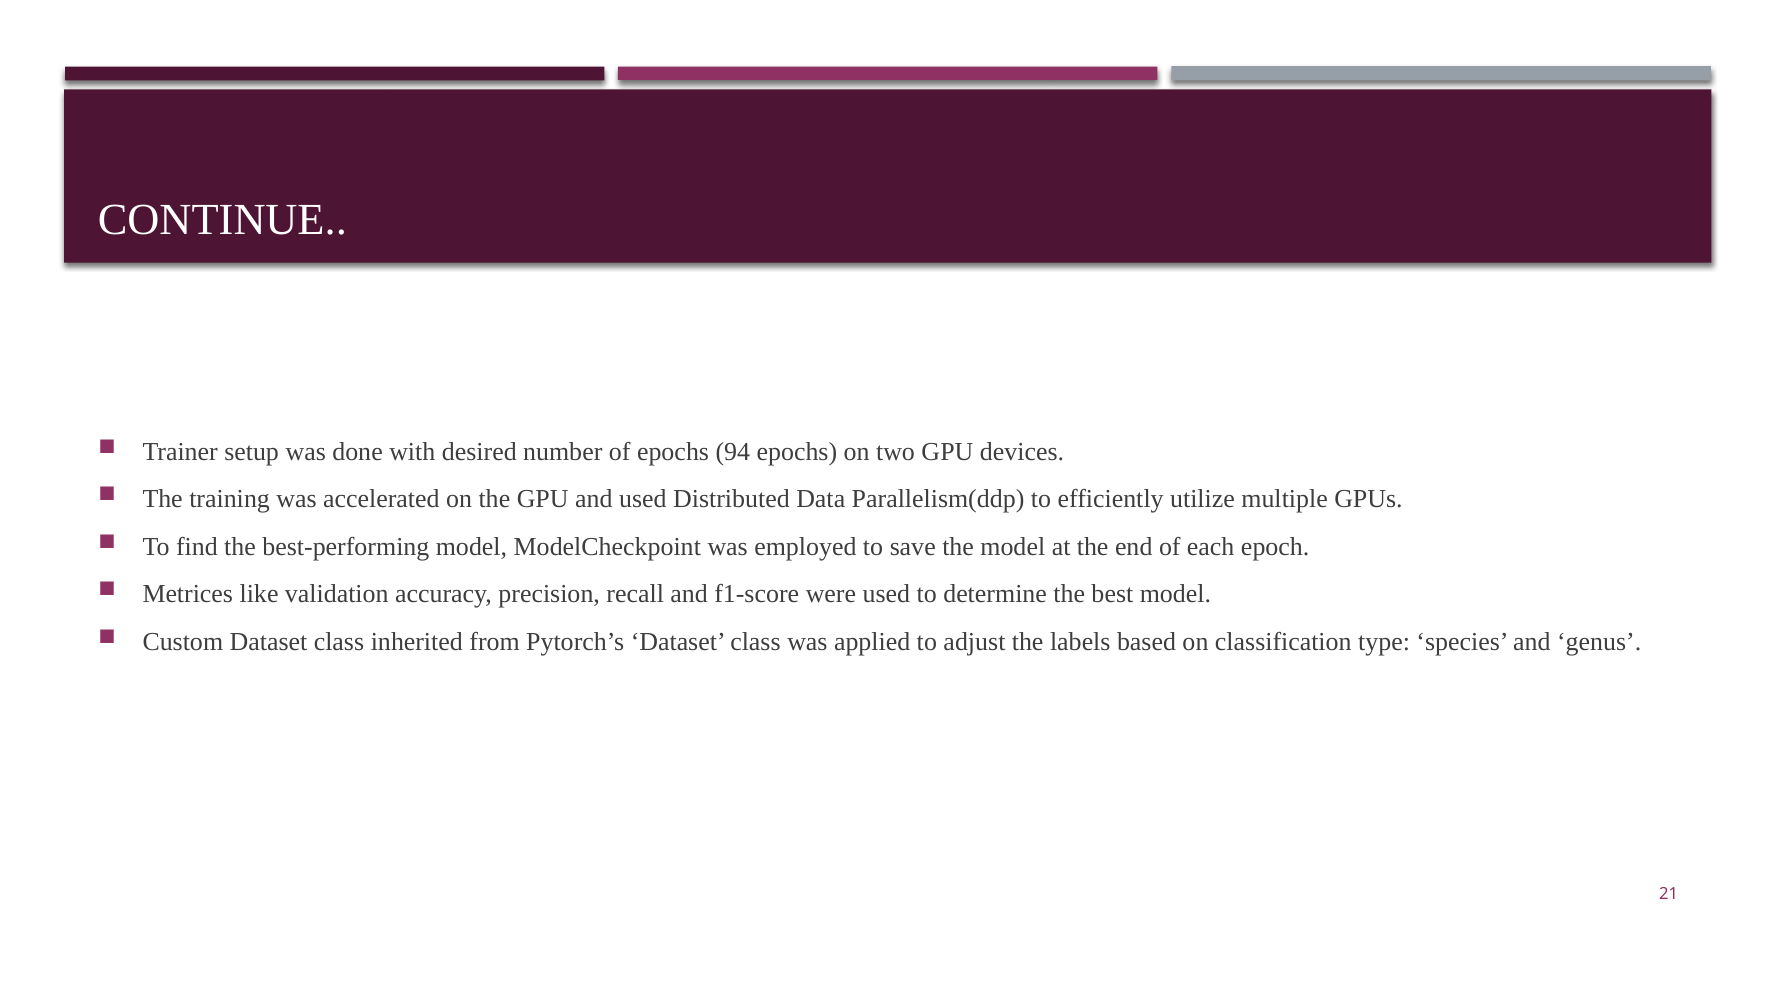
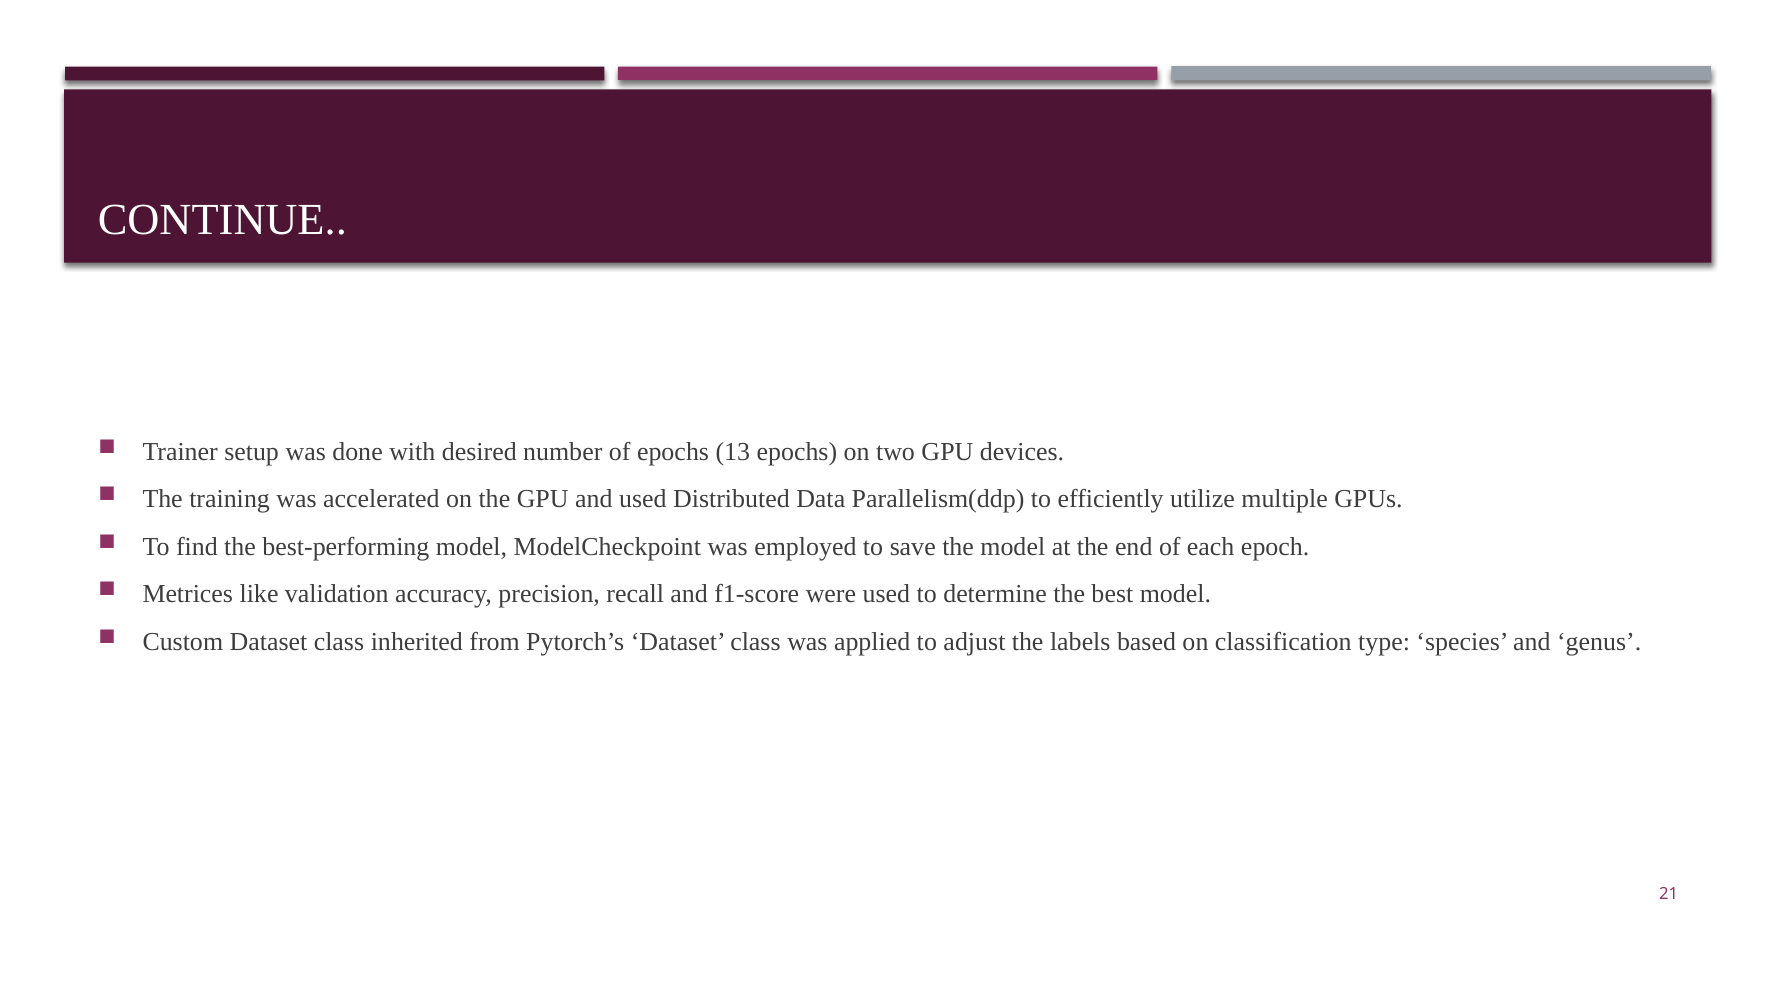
94: 94 -> 13 (733, 452)
